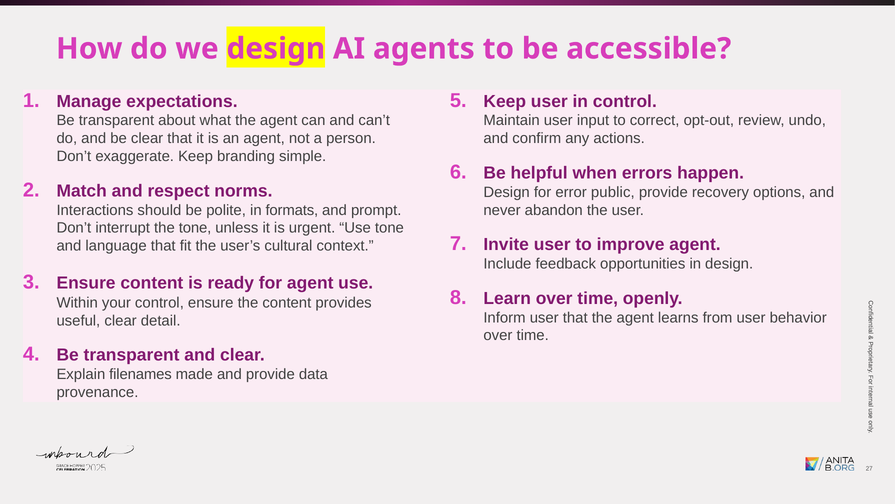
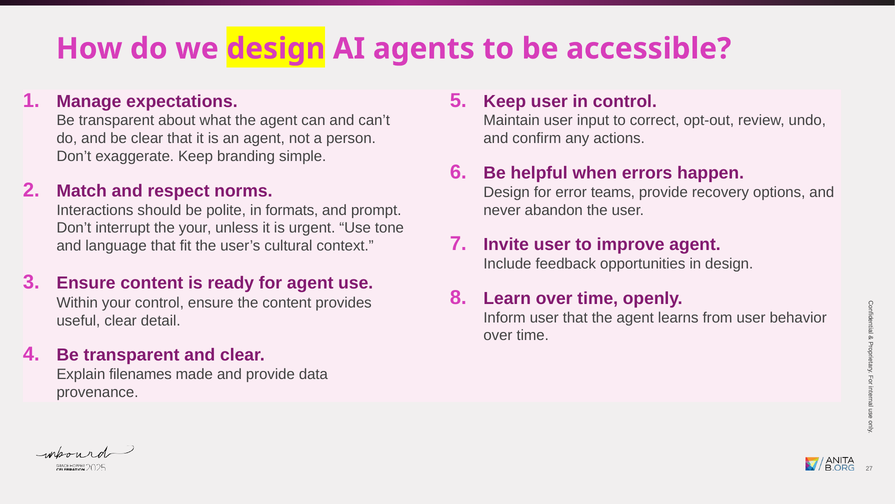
public: public -> teams (613, 192)
the tone: tone -> your (195, 228)
